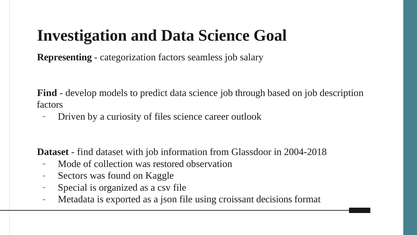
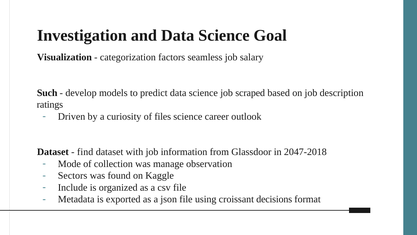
Representing: Representing -> Visualization (64, 57)
Find: Find -> Such (47, 93)
through: through -> scraped (250, 93)
factors: factors -> ratings (50, 104)
2004-2018: 2004-2018 -> 2047-2018 (305, 152)
restored: restored -> manage (168, 164)
Special: Special -> Include (73, 187)
